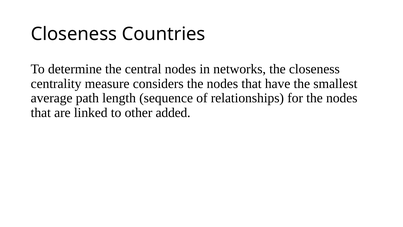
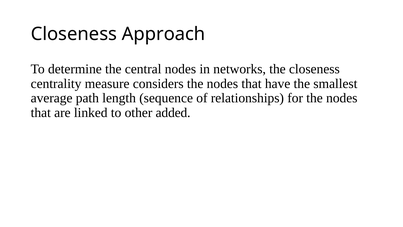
Countries: Countries -> Approach (164, 34)
